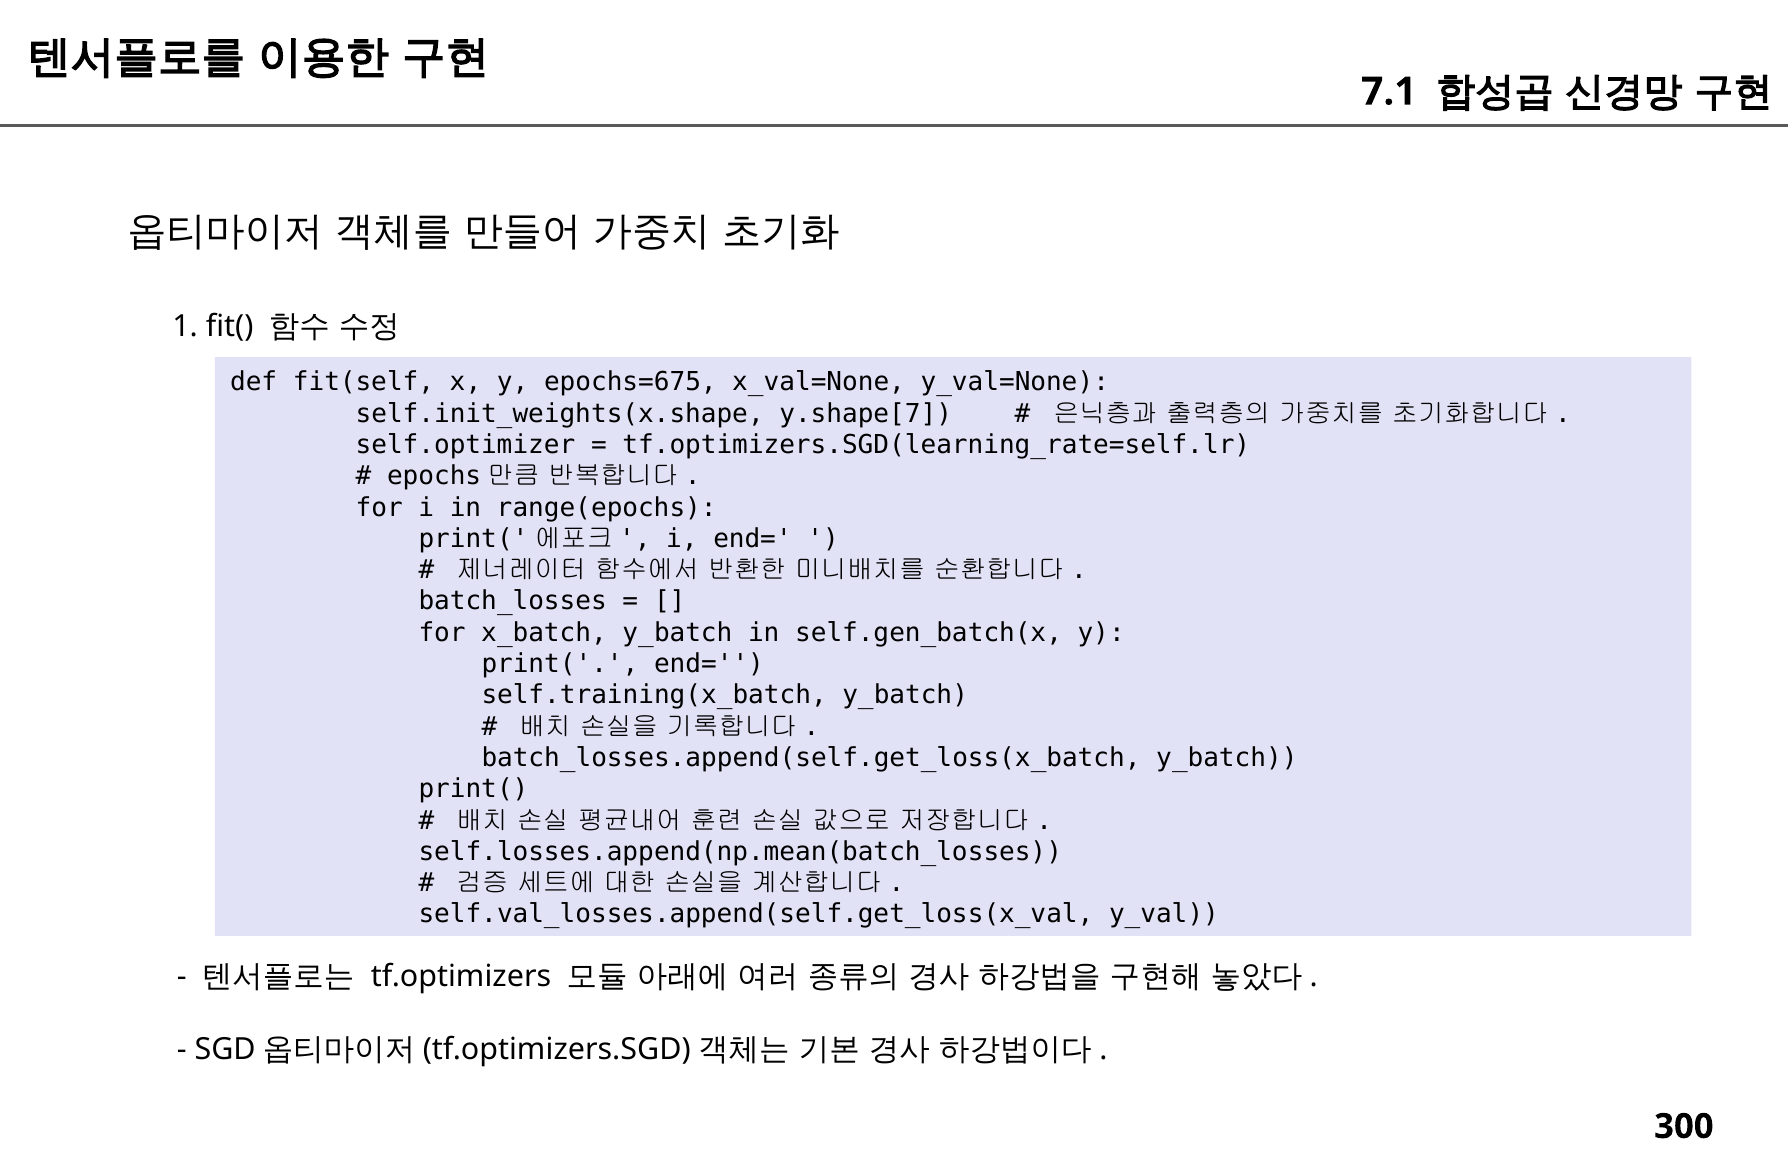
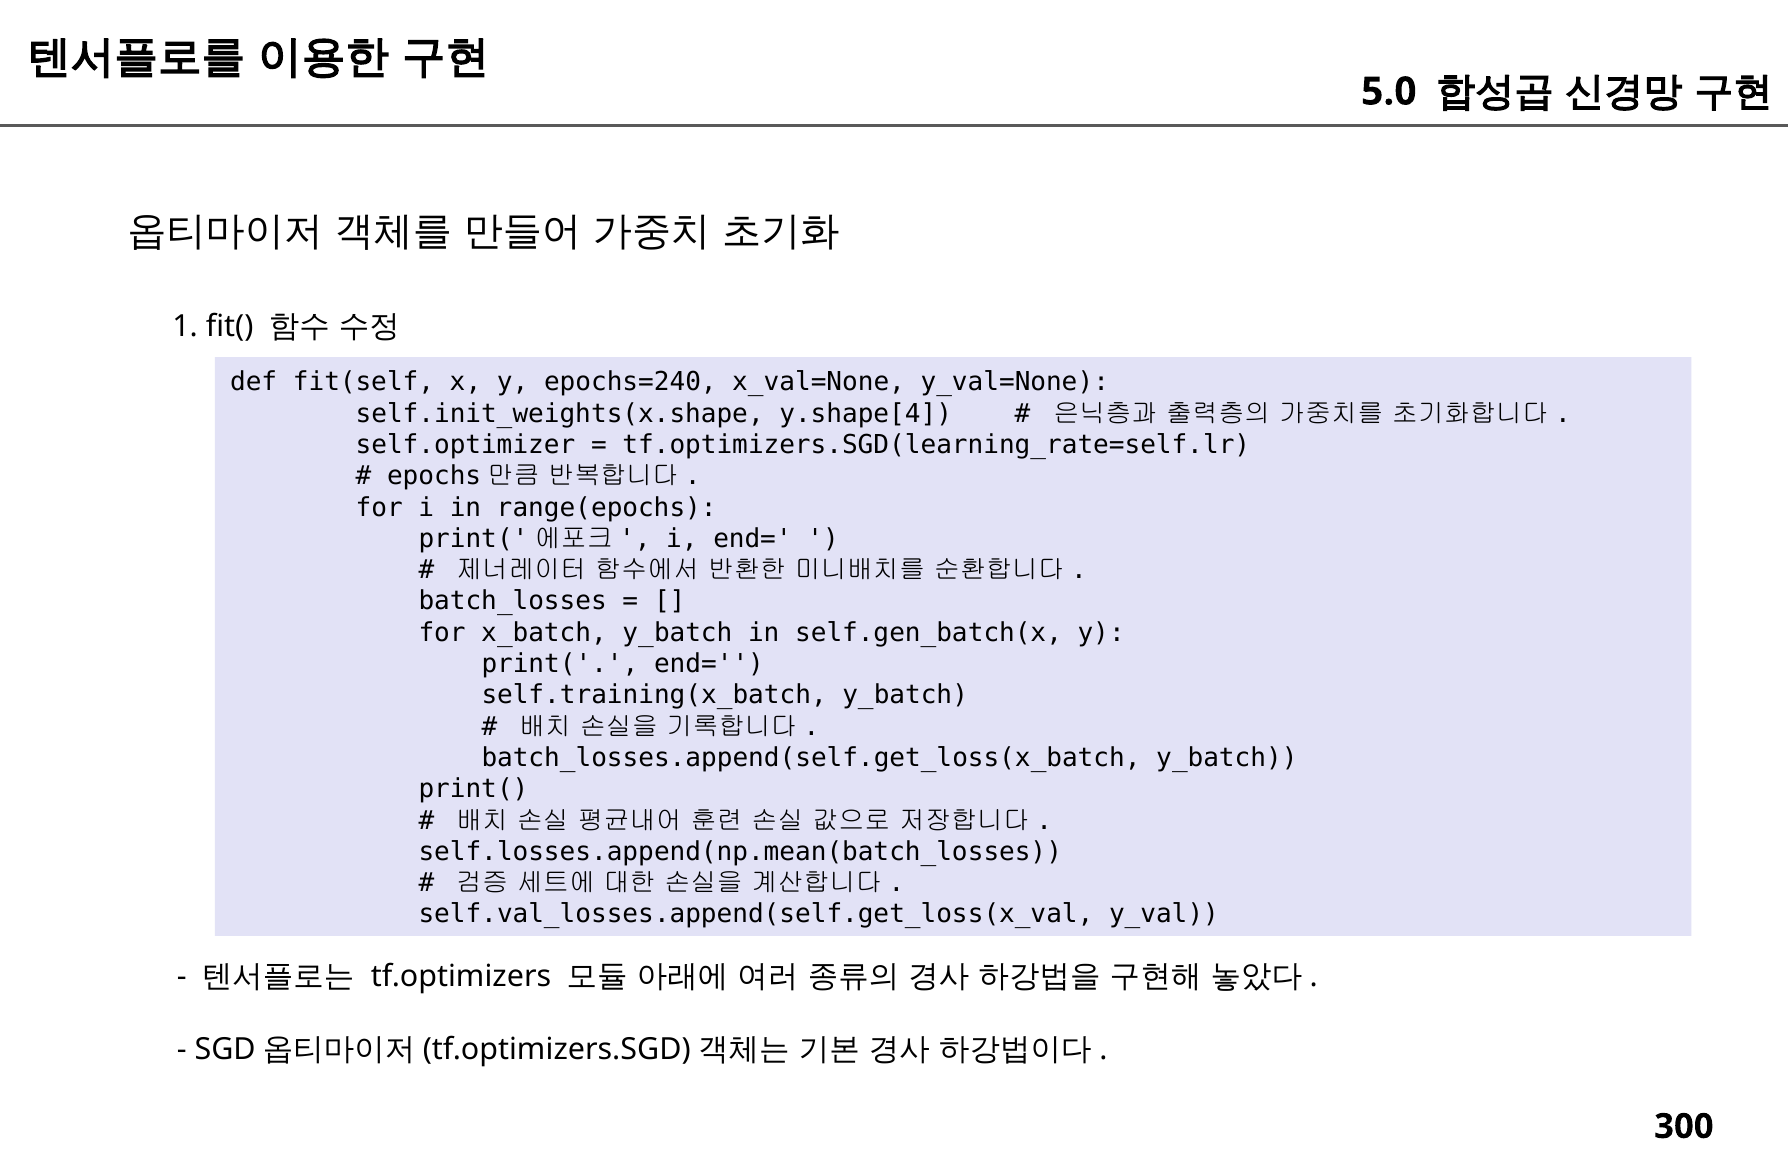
7.1: 7.1 -> 5.0 (1389, 92)
epochs=675: epochs=675 -> epochs=240 (630, 382)
y.shape[7: y.shape[7 -> y.shape[4 (866, 414)
